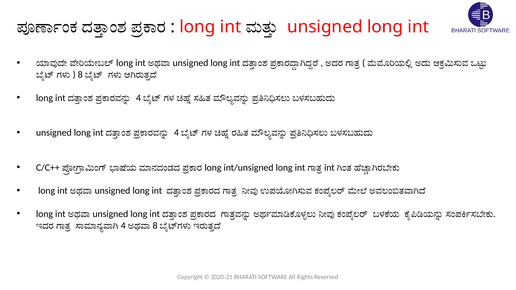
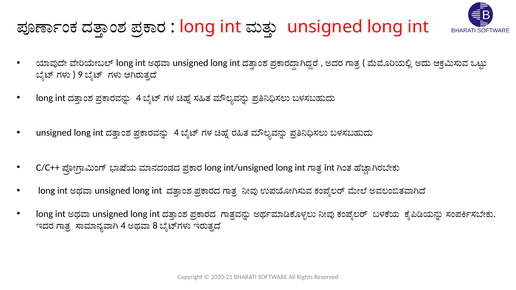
8: 8 -> 9 (80, 75)
